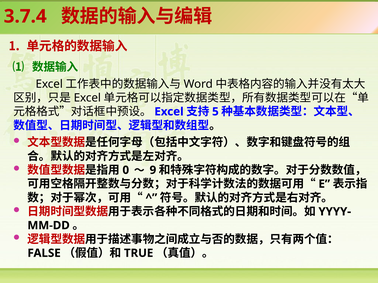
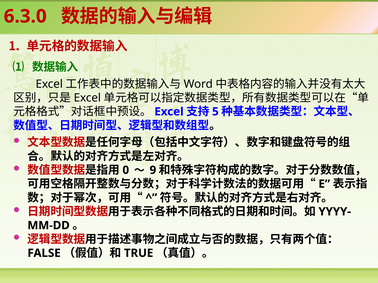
3.7.4: 3.7.4 -> 6.3.0 (25, 16)
